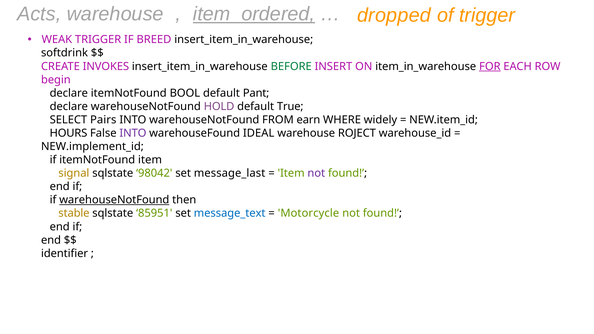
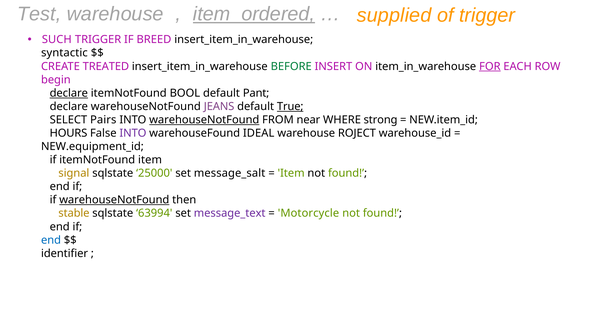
Acts: Acts -> Test (39, 14)
dropped: dropped -> supplied (394, 15)
WEAK: WEAK -> SUCH (57, 40)
softdrink: softdrink -> syntactic (64, 53)
INVOKES: INVOKES -> TREATED (106, 66)
declare underline: none -> present (69, 93)
HOLD: HOLD -> JEANS (219, 106)
True underline: none -> present (290, 106)
warehouseNotFound underline: none -> present (204, 120)
earn: earn -> near (308, 120)
widely: widely -> strong (381, 120)
NEW.implement_id: NEW.implement_id -> NEW.equipment_id (92, 147)
98042: 98042 -> 25000 (154, 173)
message_last: message_last -> message_salt (230, 173)
not colour: purple -> black (316, 173)
85951: 85951 -> 63994 (154, 213)
message_text colour: blue -> purple (230, 213)
end colour: black -> blue (51, 240)
